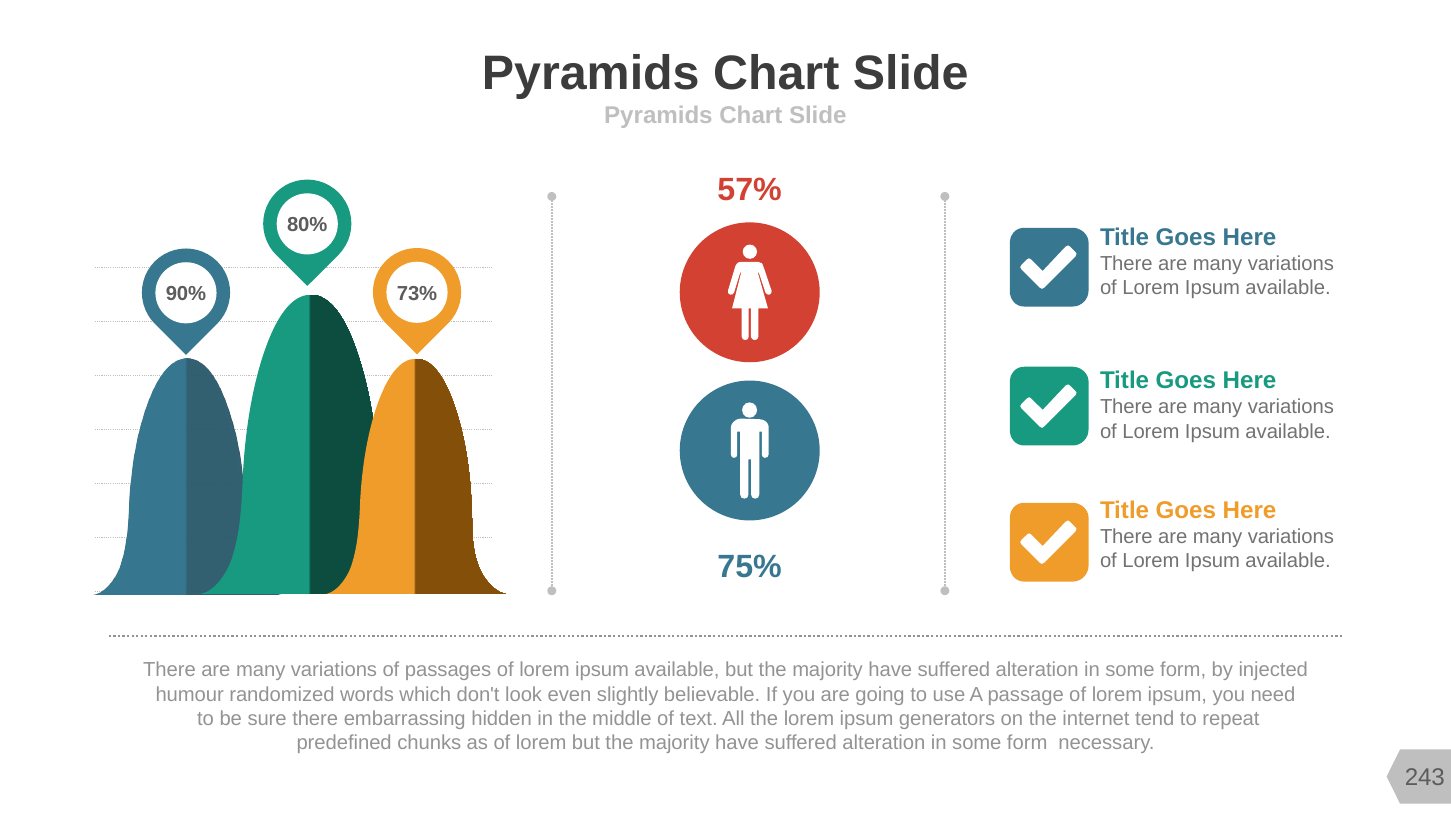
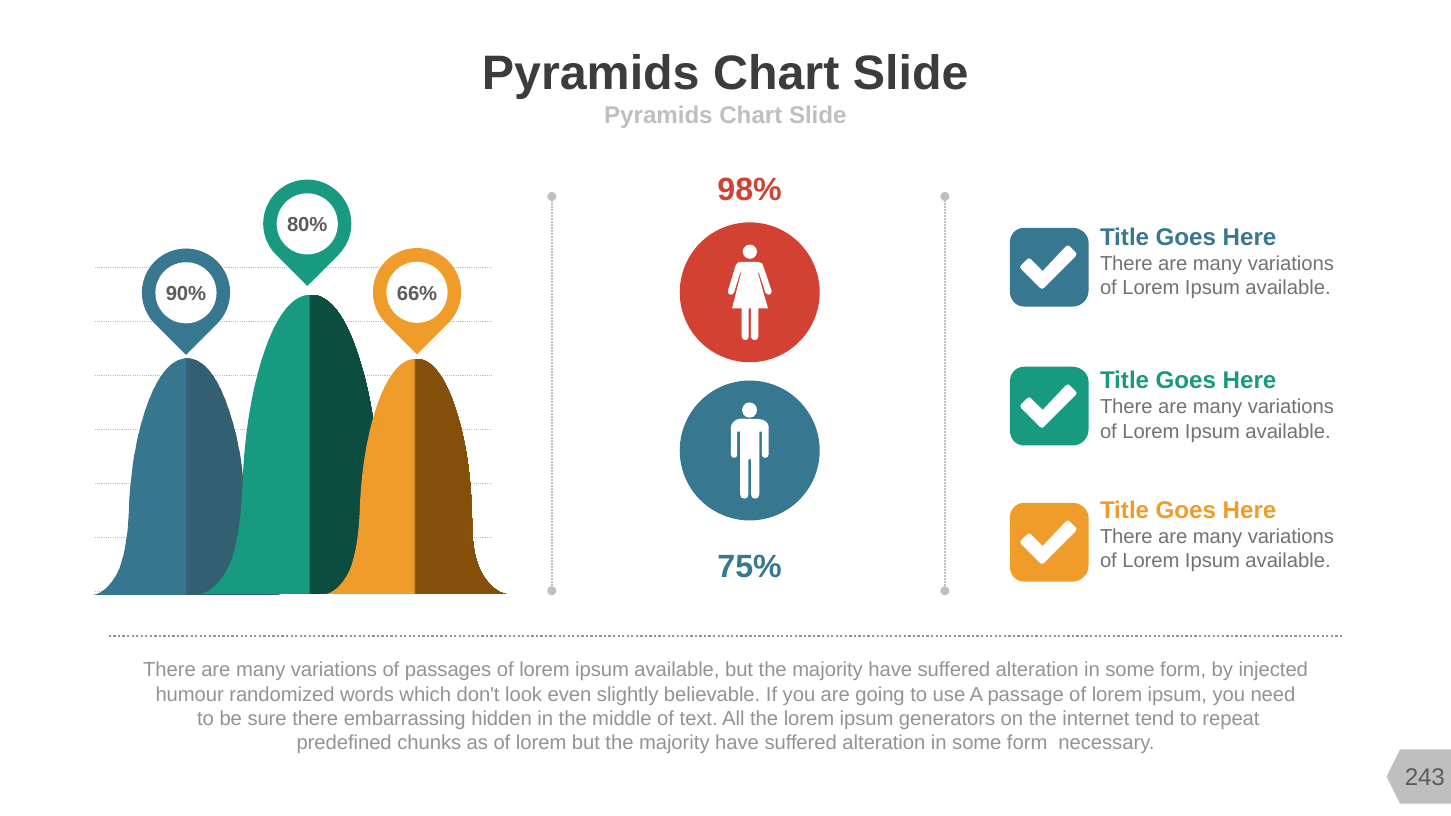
57%: 57% -> 98% (750, 190)
73%: 73% -> 66% (417, 294)
